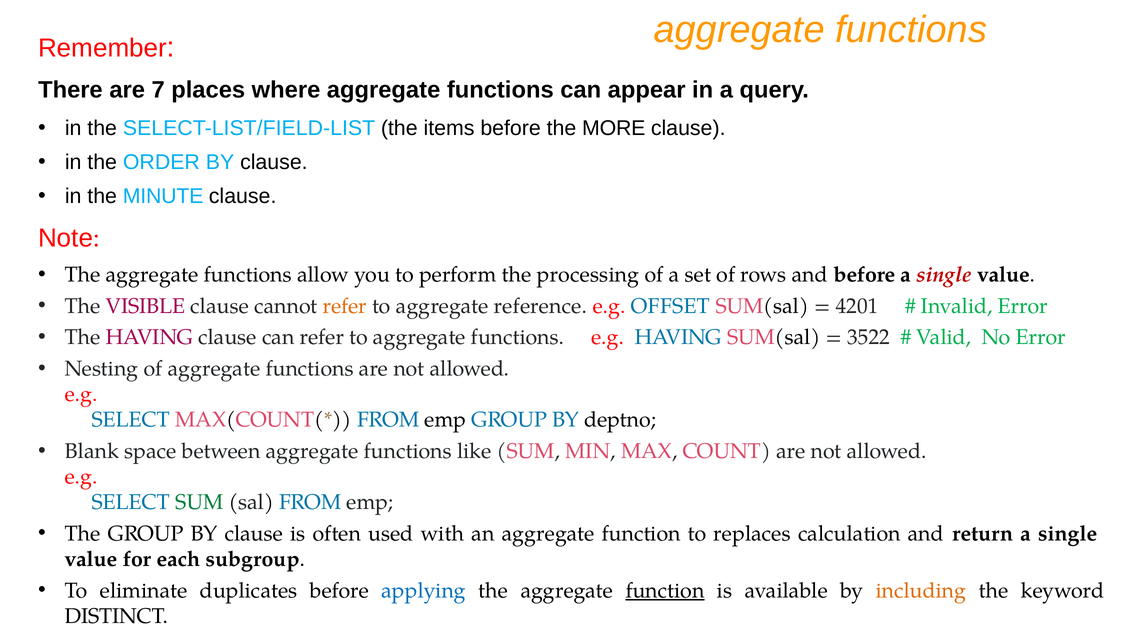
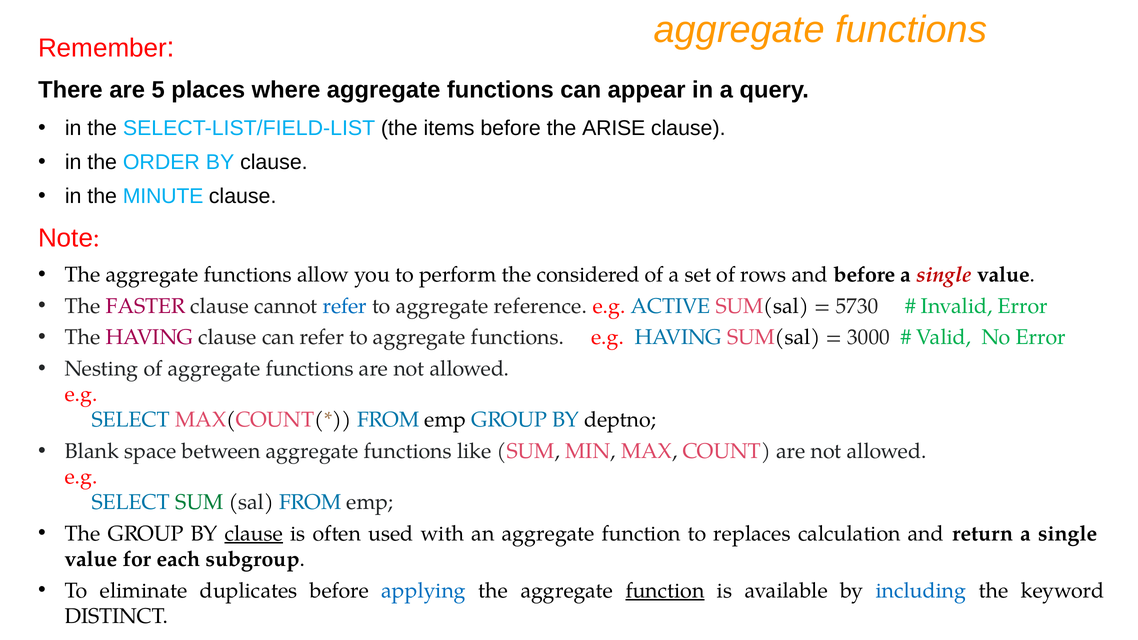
7: 7 -> 5 (158, 90)
MORE: MORE -> ARISE (614, 128)
processing: processing -> considered (588, 275)
VISIBLE: VISIBLE -> FASTER (146, 306)
refer colour: orange -> blue (345, 306)
OFFSET: OFFSET -> ACTIVE (671, 306)
4201: 4201 -> 5730 (857, 306)
3522: 3522 -> 3000 (869, 337)
clause underline: none -> present (254, 534)
including colour: orange -> blue (921, 591)
